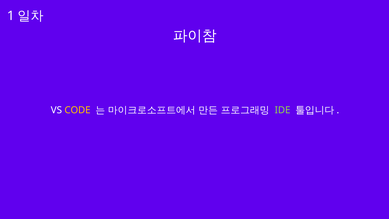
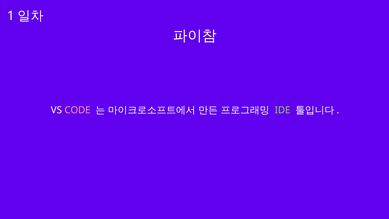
CODE colour: yellow -> pink (78, 110)
